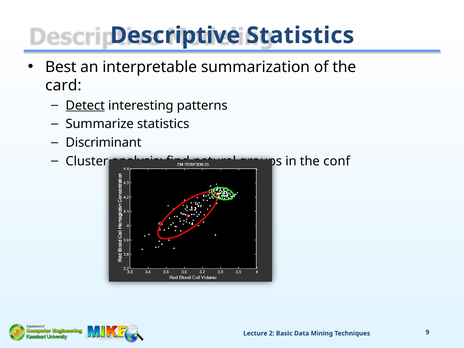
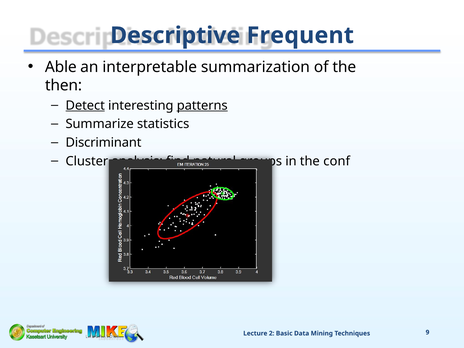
Descriptive Statistics: Statistics -> Frequent (300, 35)
Best: Best -> Able (61, 67)
card: card -> then (64, 86)
patterns underline: none -> present (202, 105)
